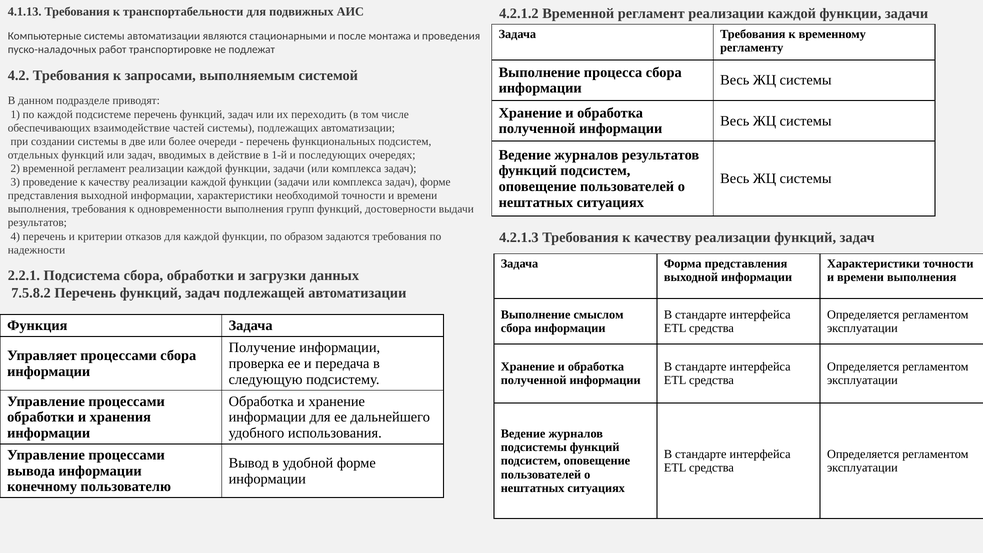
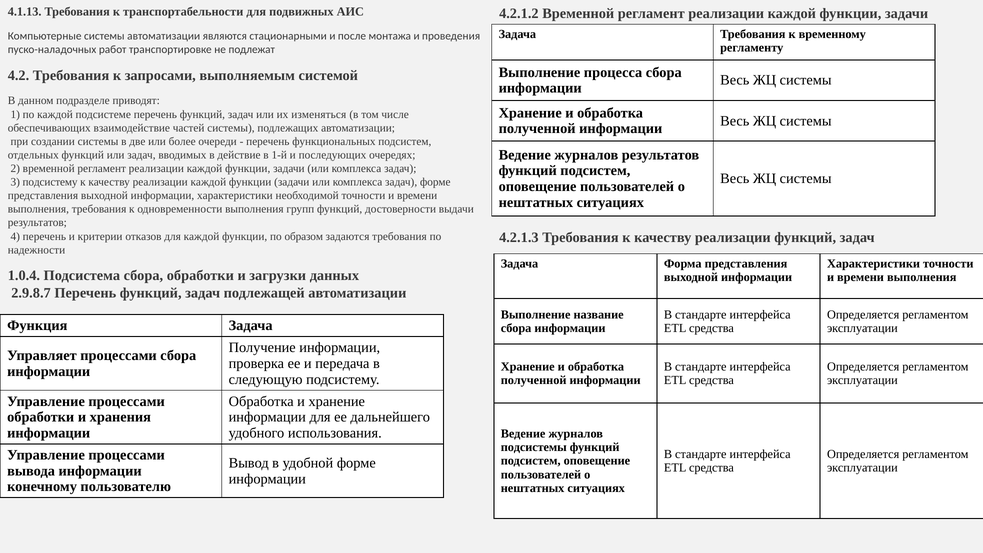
переходить: переходить -> изменяться (319, 114)
3 проведение: проведение -> подсистему (50, 182)
2.2.1: 2.2.1 -> 1.0.4 (24, 276)
7.5.8.2: 7.5.8.2 -> 2.9.8.7 (31, 293)
смыслом: смыслом -> название (599, 315)
